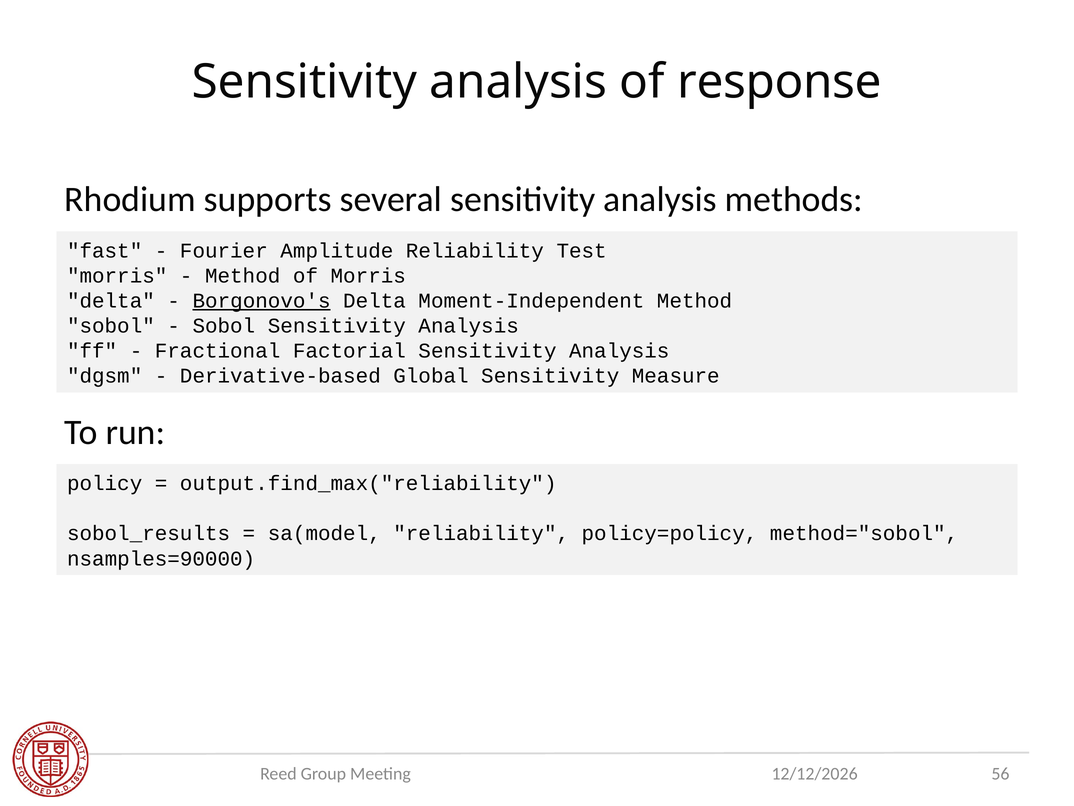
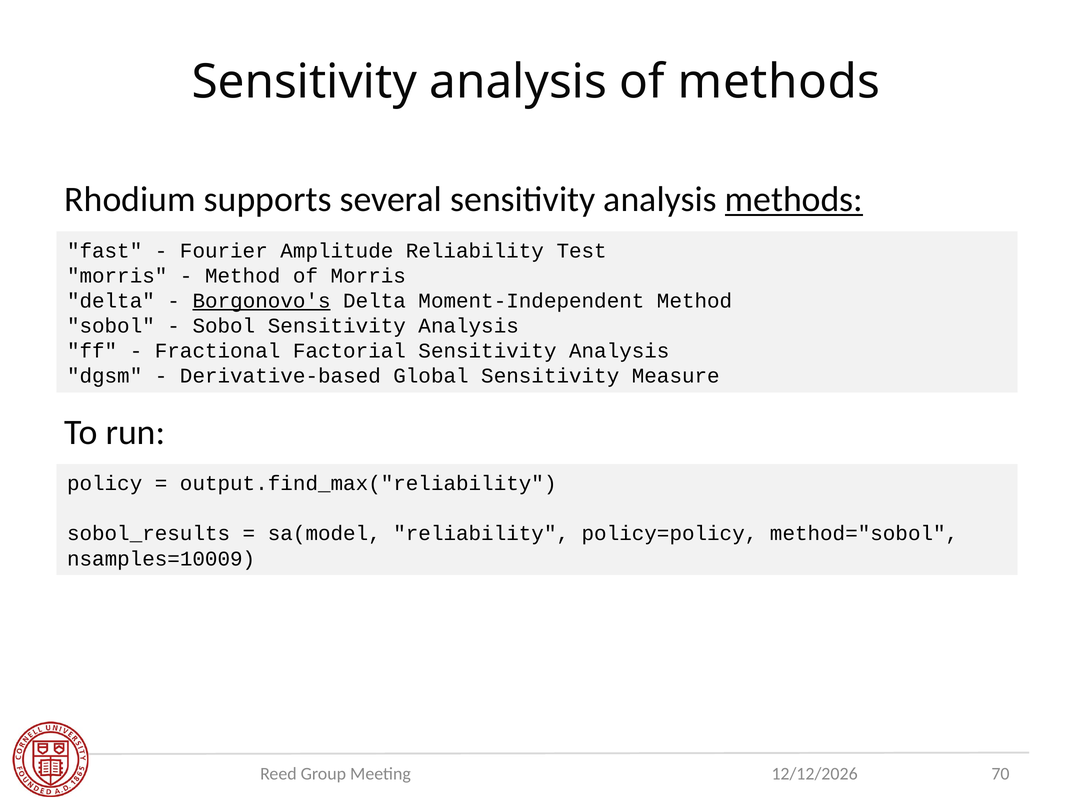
of response: response -> methods (779, 82)
methods underline: none -> present (794, 199)
nsamples=90000: nsamples=90000 -> nsamples=10009 (161, 558)
56: 56 -> 70 (1000, 773)
